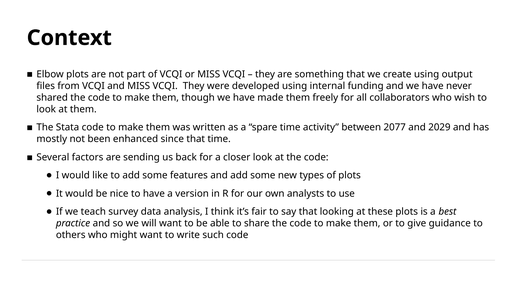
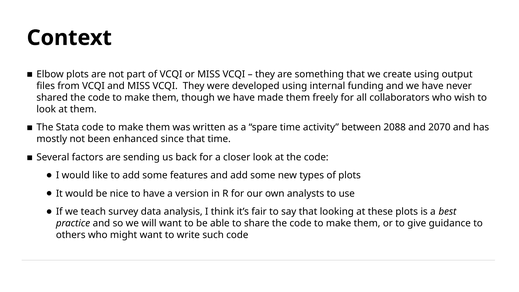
2077: 2077 -> 2088 (395, 127)
2029: 2029 -> 2070 (439, 127)
